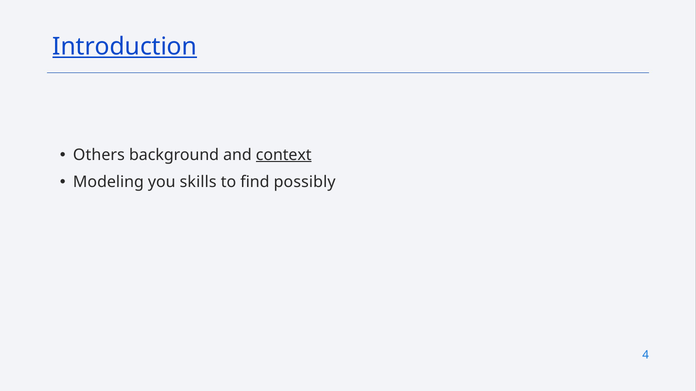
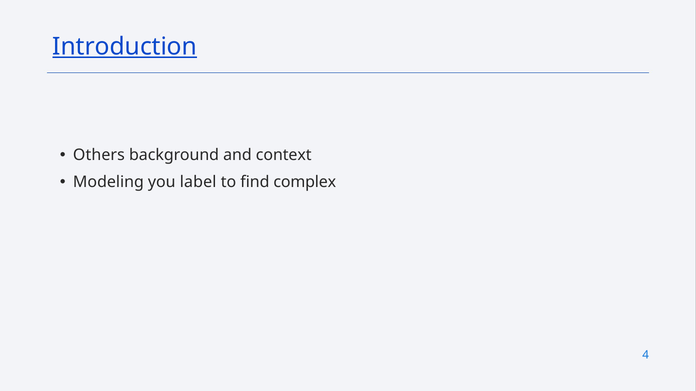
context underline: present -> none (284, 155)
skills: skills -> label (198, 182)
possibly: possibly -> complex (305, 182)
